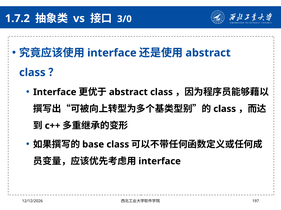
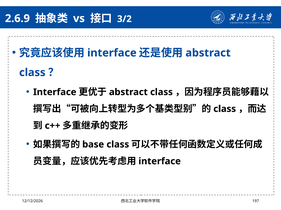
1.7.2: 1.7.2 -> 2.6.9 (17, 19)
3/0: 3/0 -> 3/2 (124, 19)
